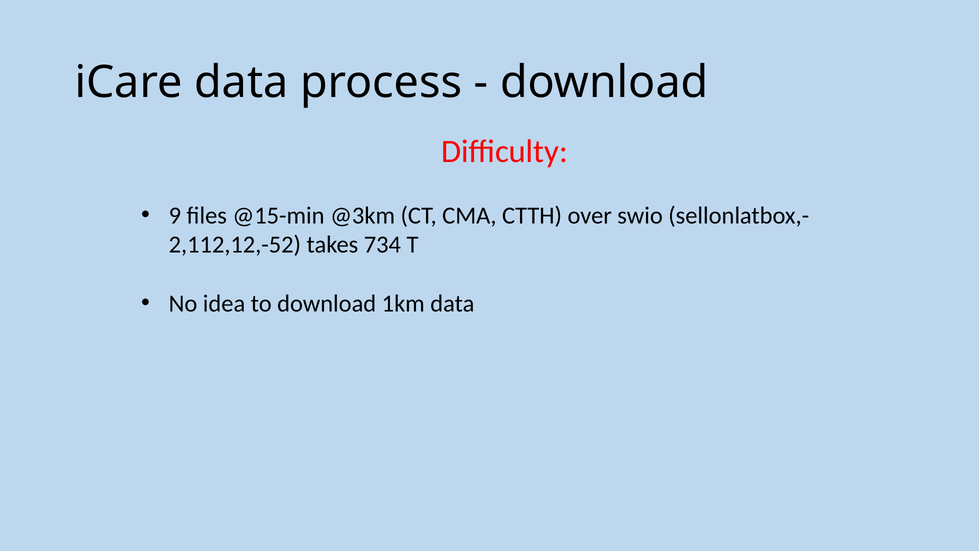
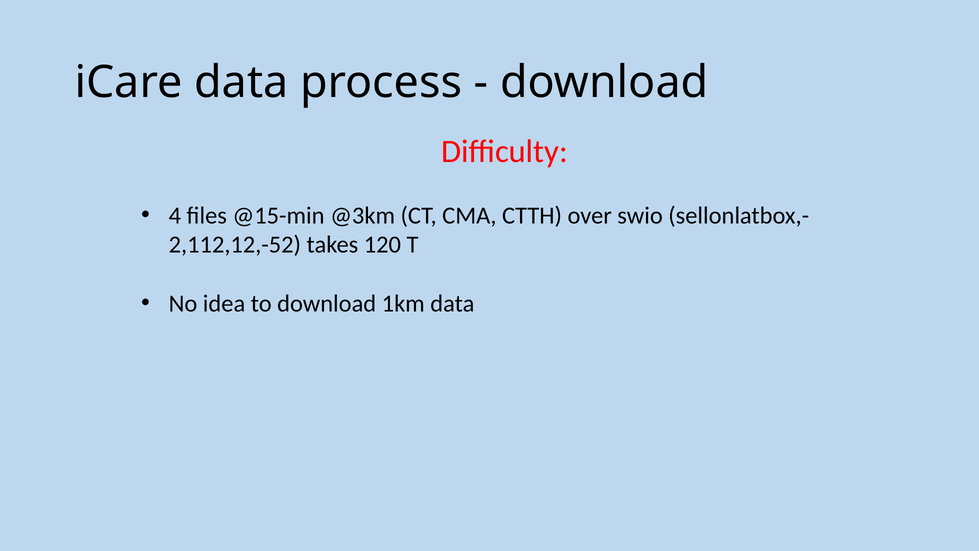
9: 9 -> 4 (175, 215)
734: 734 -> 120 (382, 245)
